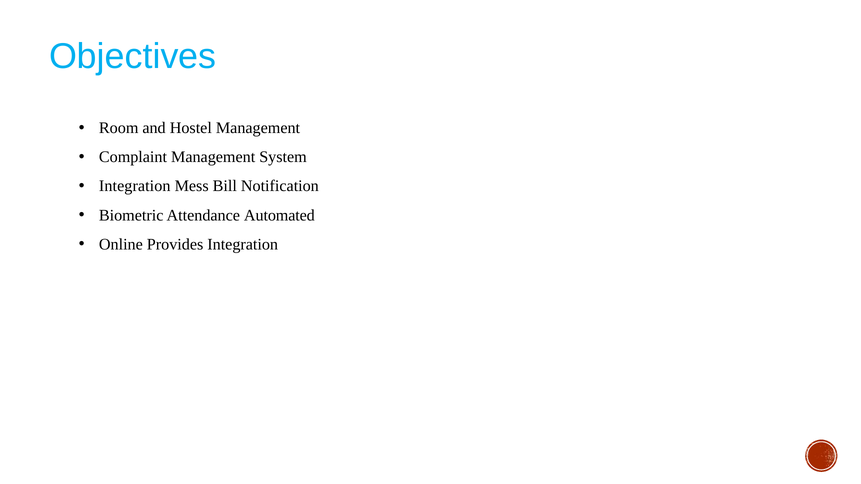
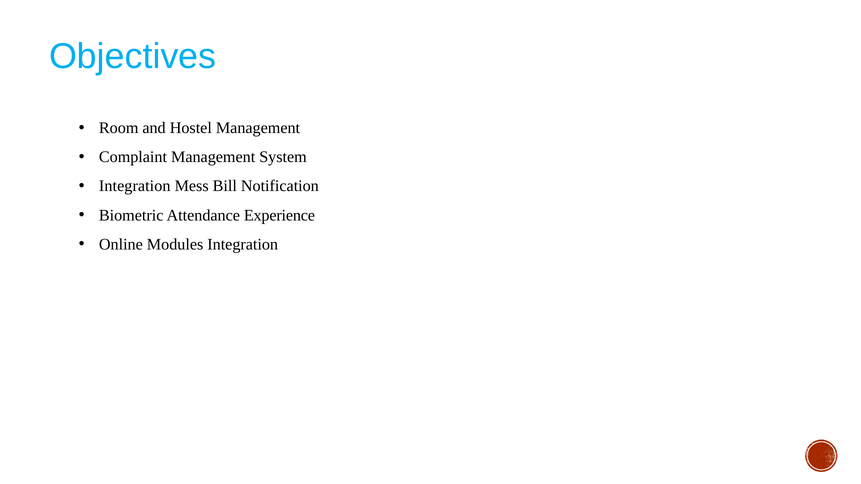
Automated: Automated -> Experience (279, 215)
Provides: Provides -> Modules (175, 244)
